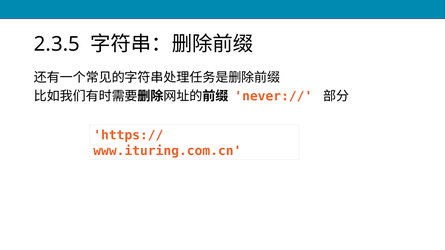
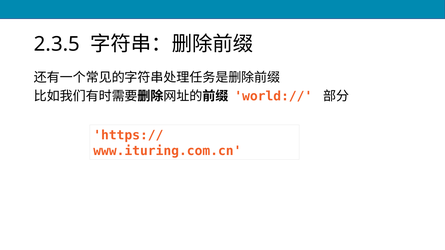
never://: never:// -> world:// (273, 96)
